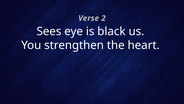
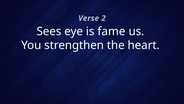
black: black -> fame (111, 31)
